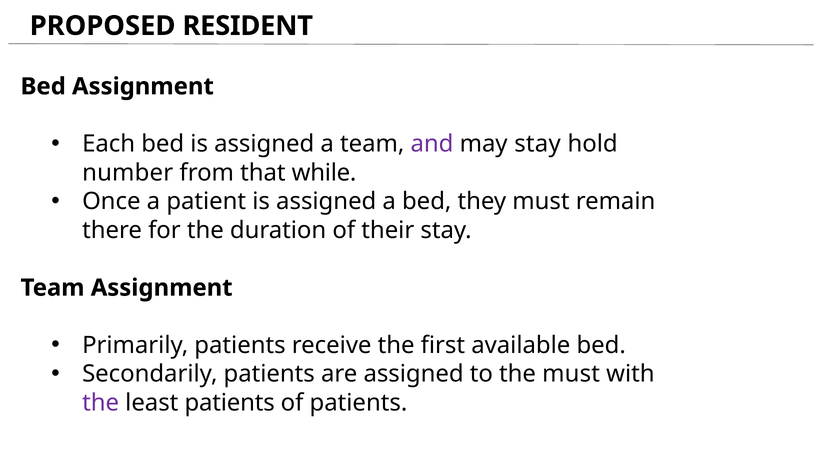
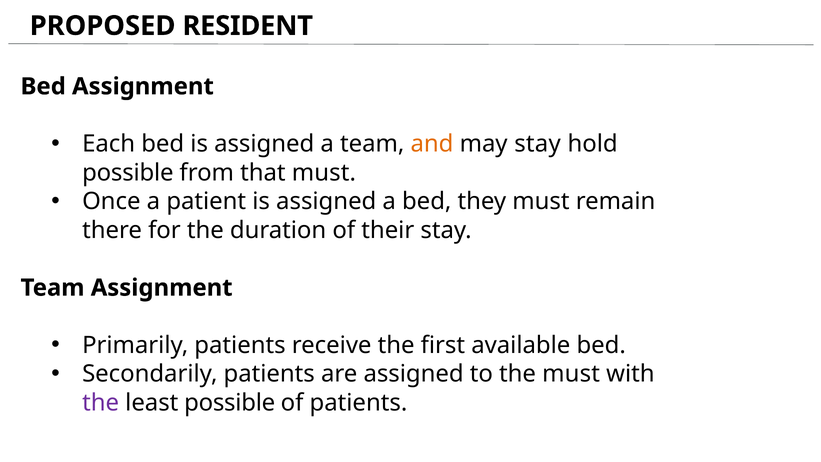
and colour: purple -> orange (432, 144)
number: number -> possible (128, 173)
that while: while -> must (324, 173)
least patients: patients -> possible (230, 403)
